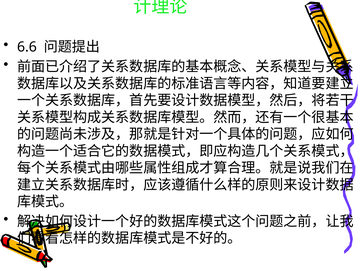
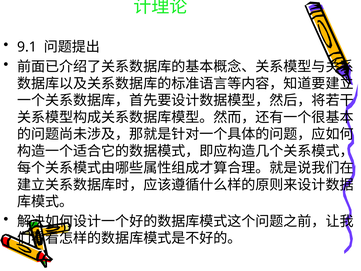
6.6: 6.6 -> 9.1 (27, 47)
